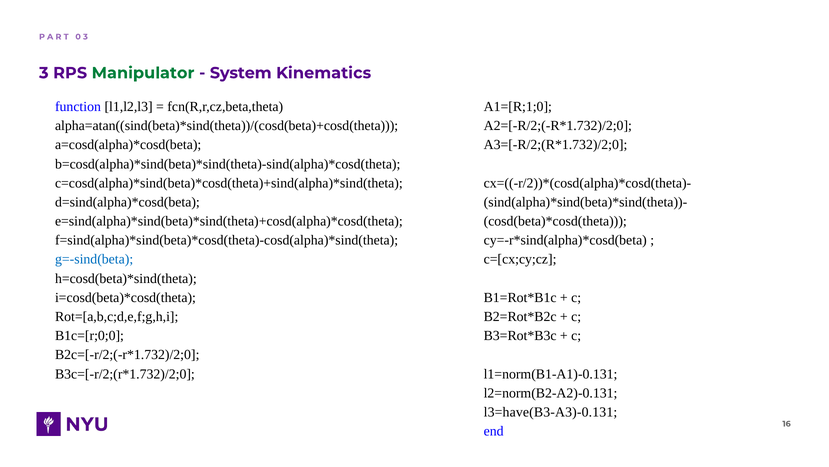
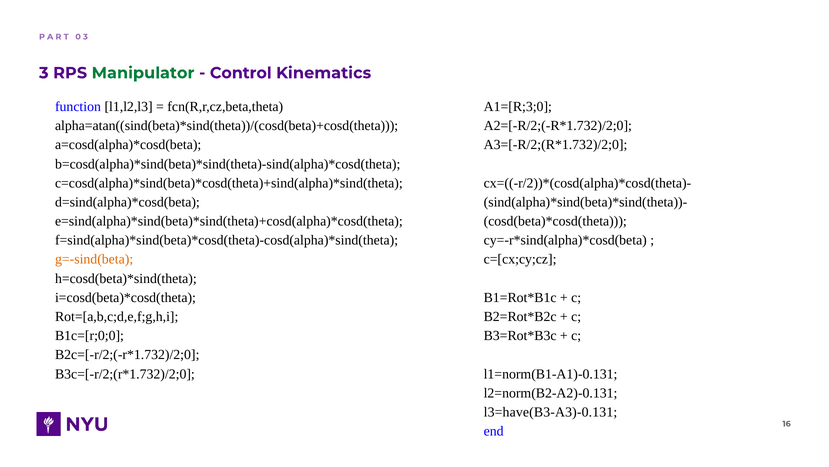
System: System -> Control (241, 73)
A1=[R;1;0: A1=[R;1;0 -> A1=[R;3;0 (518, 107)
g=-sind(beta colour: blue -> orange (94, 259)
